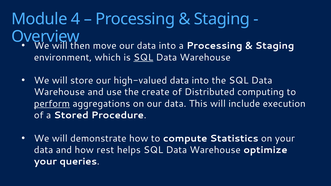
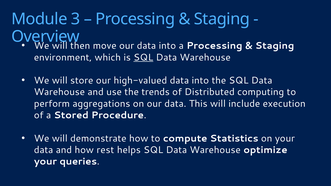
4: 4 -> 3 (76, 19)
create: create -> trends (156, 92)
perform underline: present -> none (52, 104)
